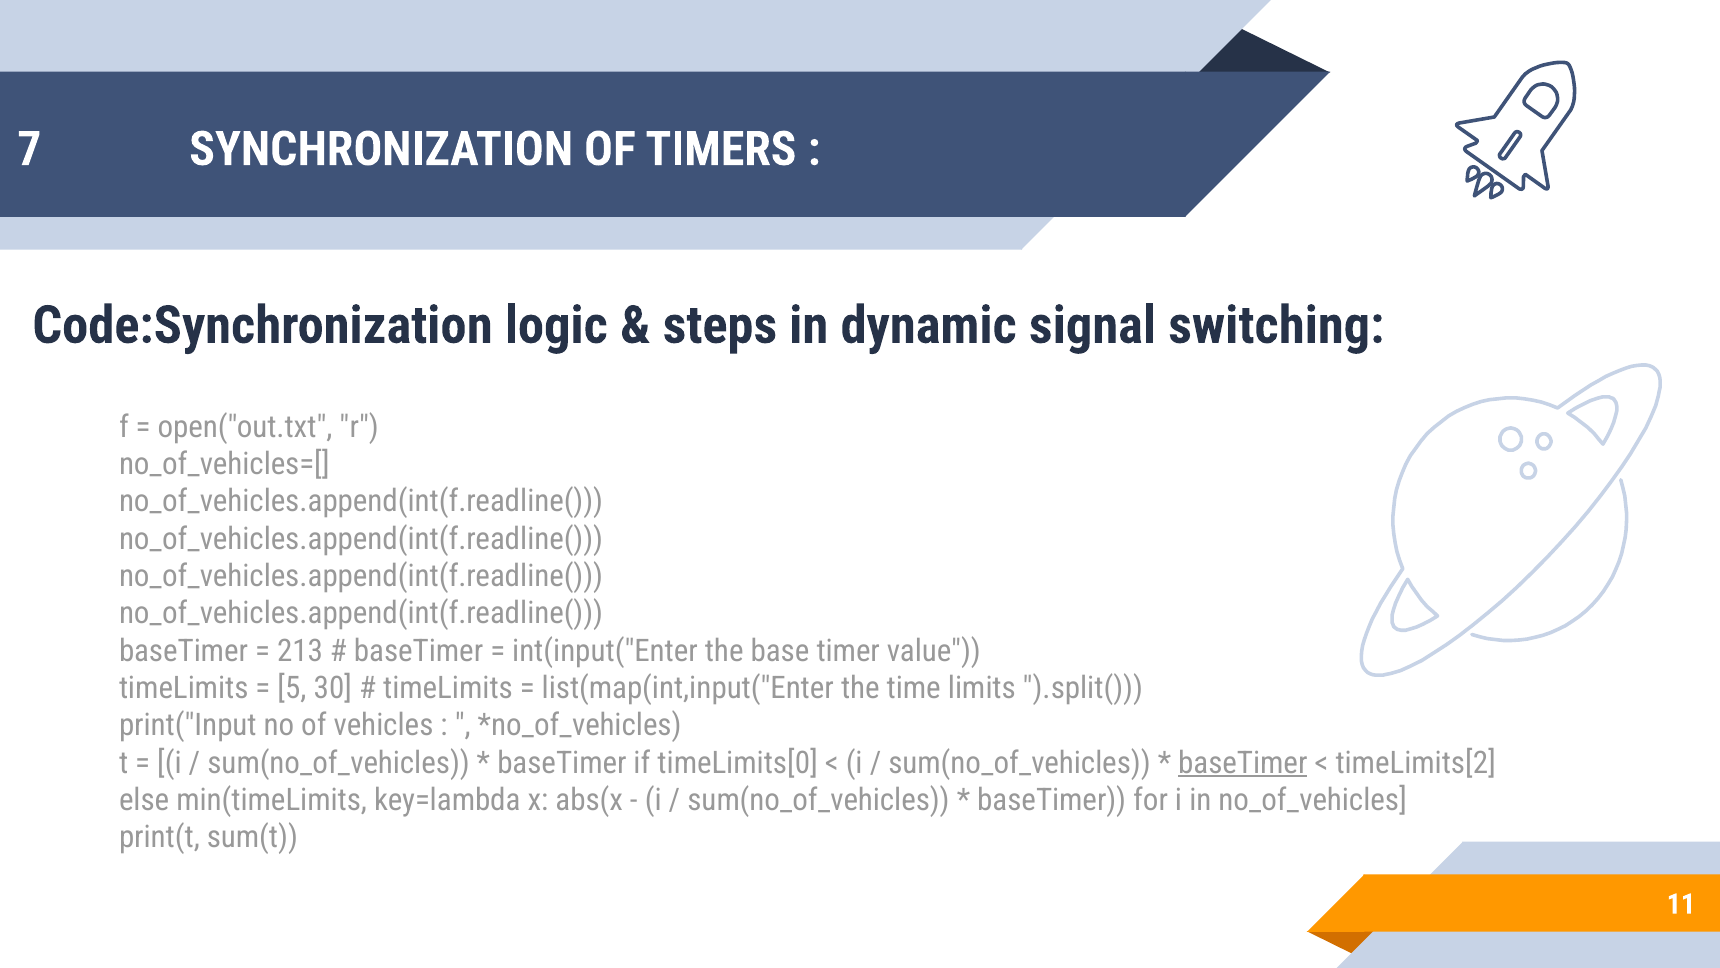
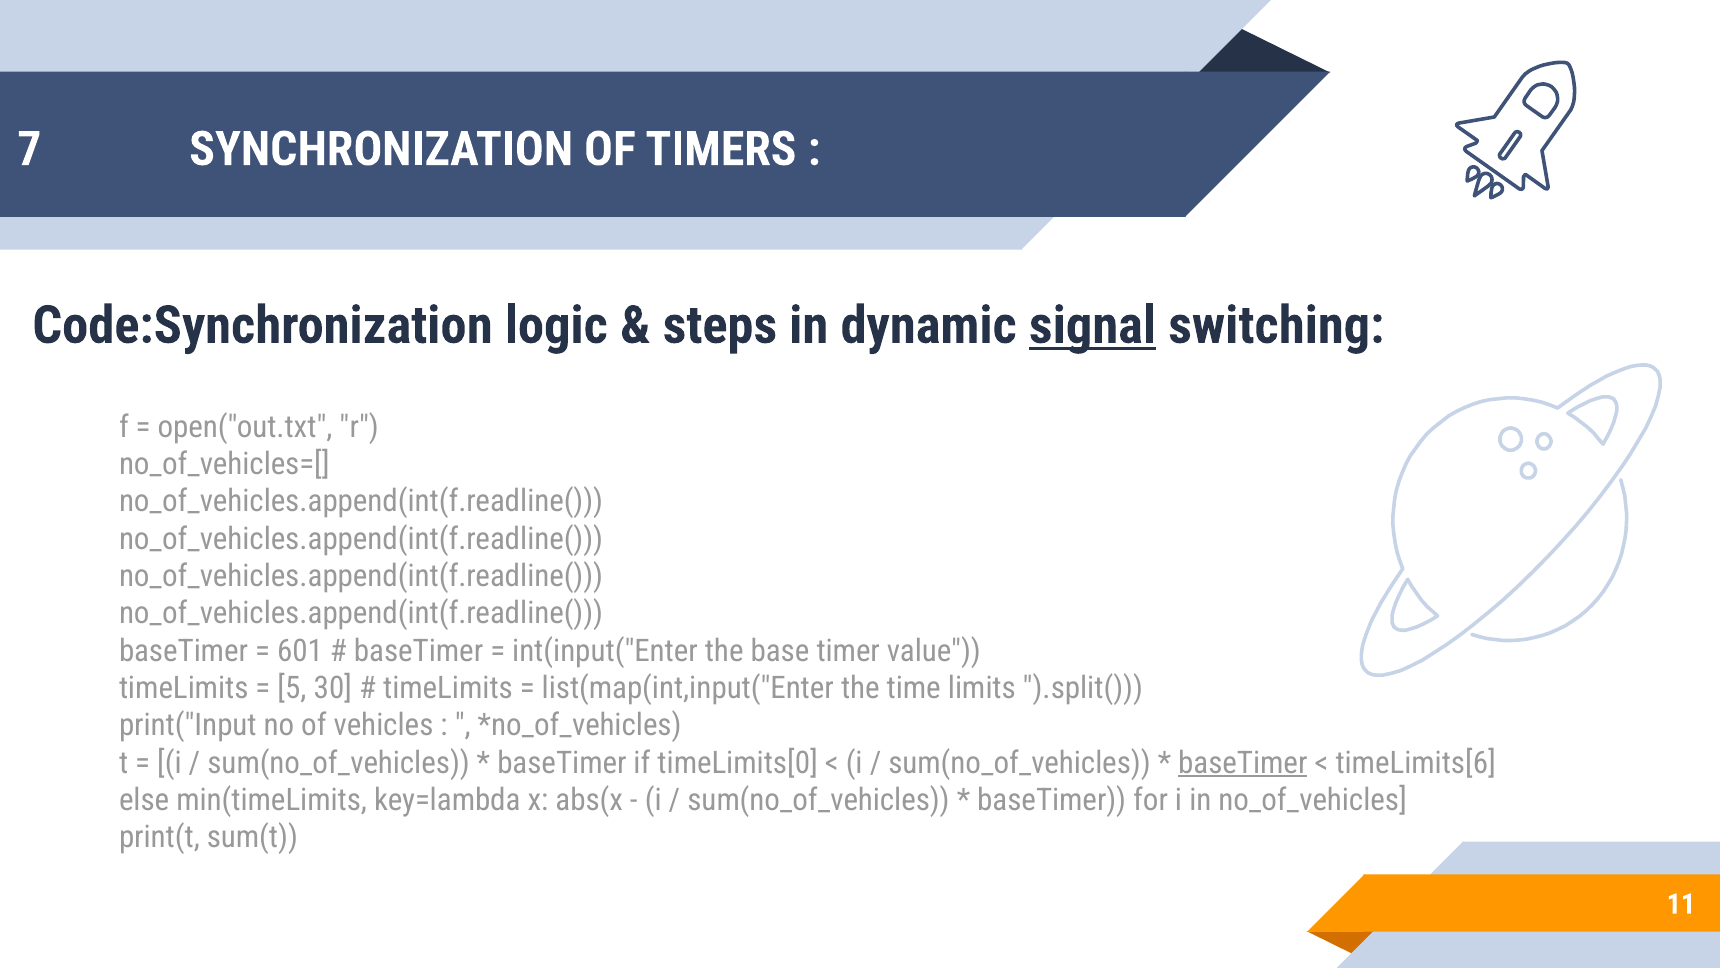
signal underline: none -> present (1092, 325)
213: 213 -> 601 (300, 651)
timeLimits[2: timeLimits[2 -> timeLimits[6 (1416, 763)
